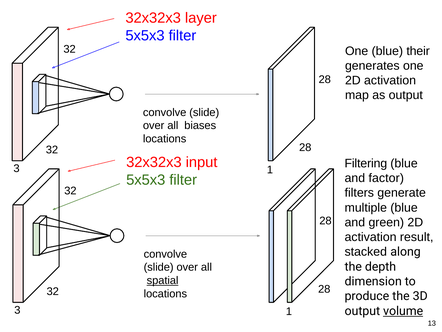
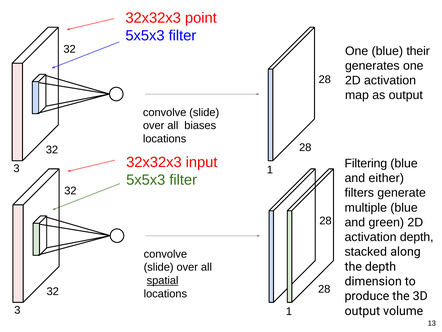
layer: layer -> point (201, 18)
factor: factor -> either (386, 178)
activation result: result -> depth (417, 237)
volume underline: present -> none (403, 310)
